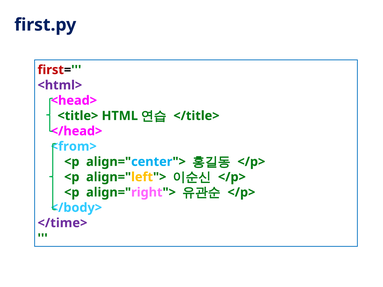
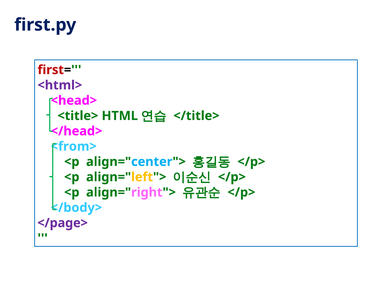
</time>: </time> -> </page> (63, 223)
